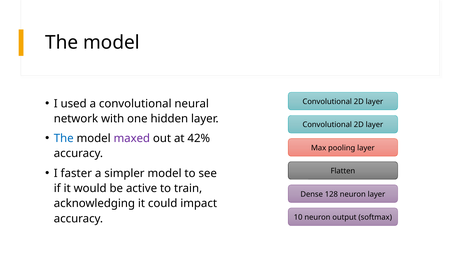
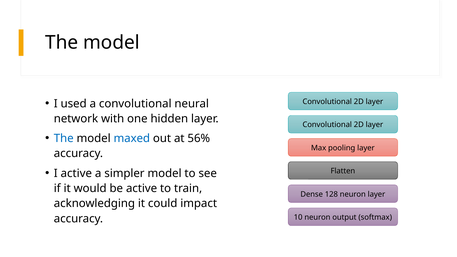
maxed colour: purple -> blue (132, 139)
42%: 42% -> 56% (199, 139)
I faster: faster -> active (76, 173)
